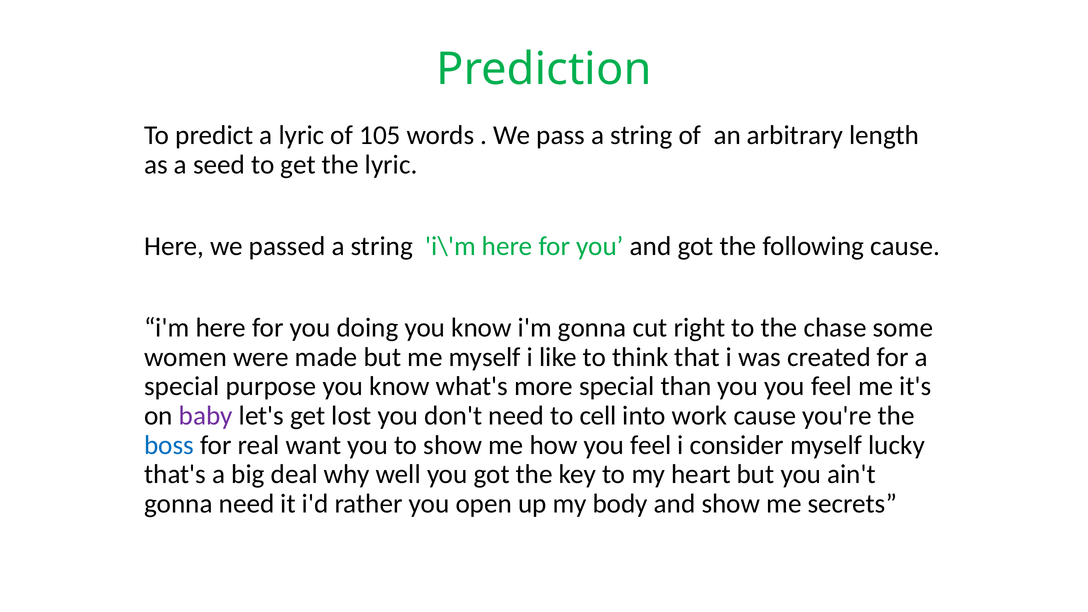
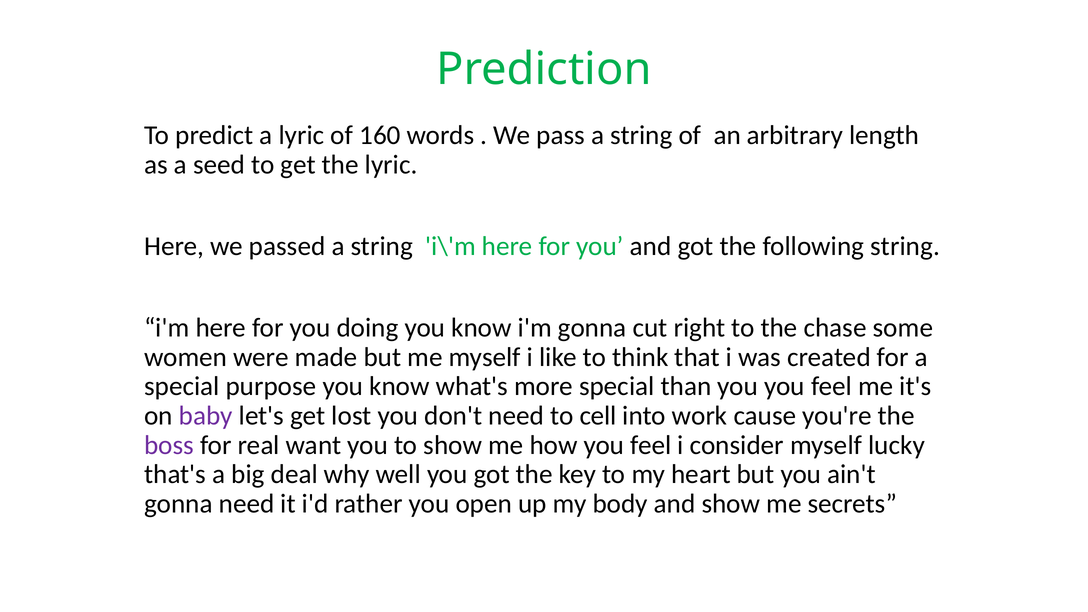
105: 105 -> 160 (380, 135)
following cause: cause -> string (905, 246)
boss colour: blue -> purple (169, 445)
